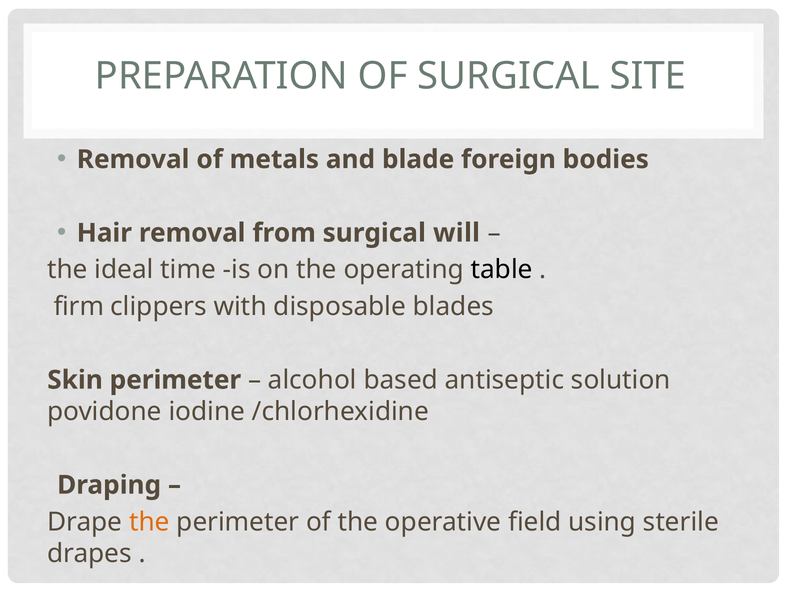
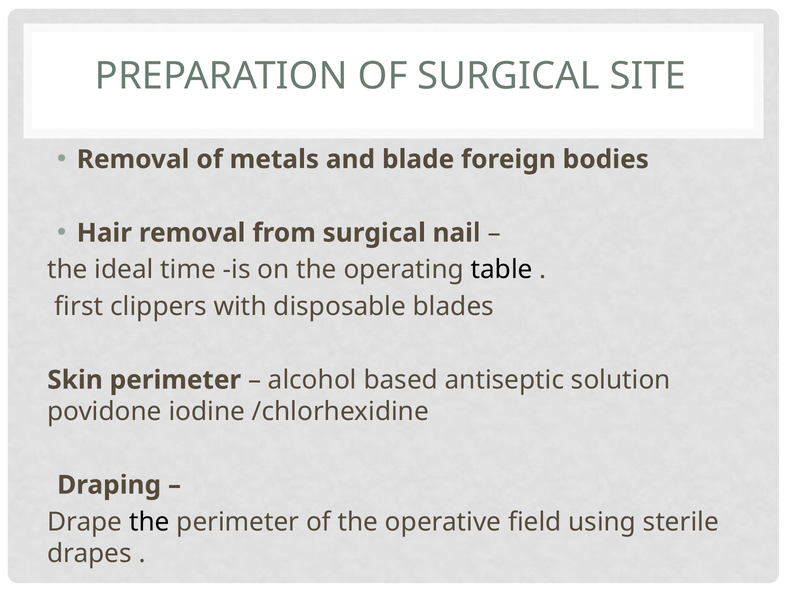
will: will -> nail (457, 233)
firm: firm -> first (79, 306)
the colour: orange -> black (149, 521)
